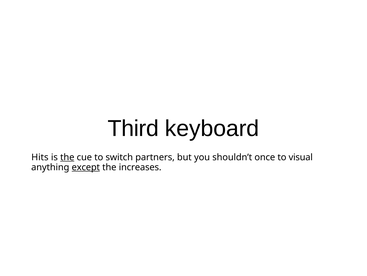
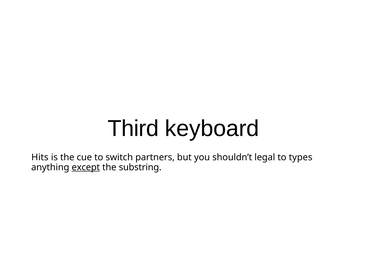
the underline: present -> none (67, 157)
once: once -> legal (265, 157)
visual: visual -> types (301, 157)
increases: increases -> substring (140, 167)
